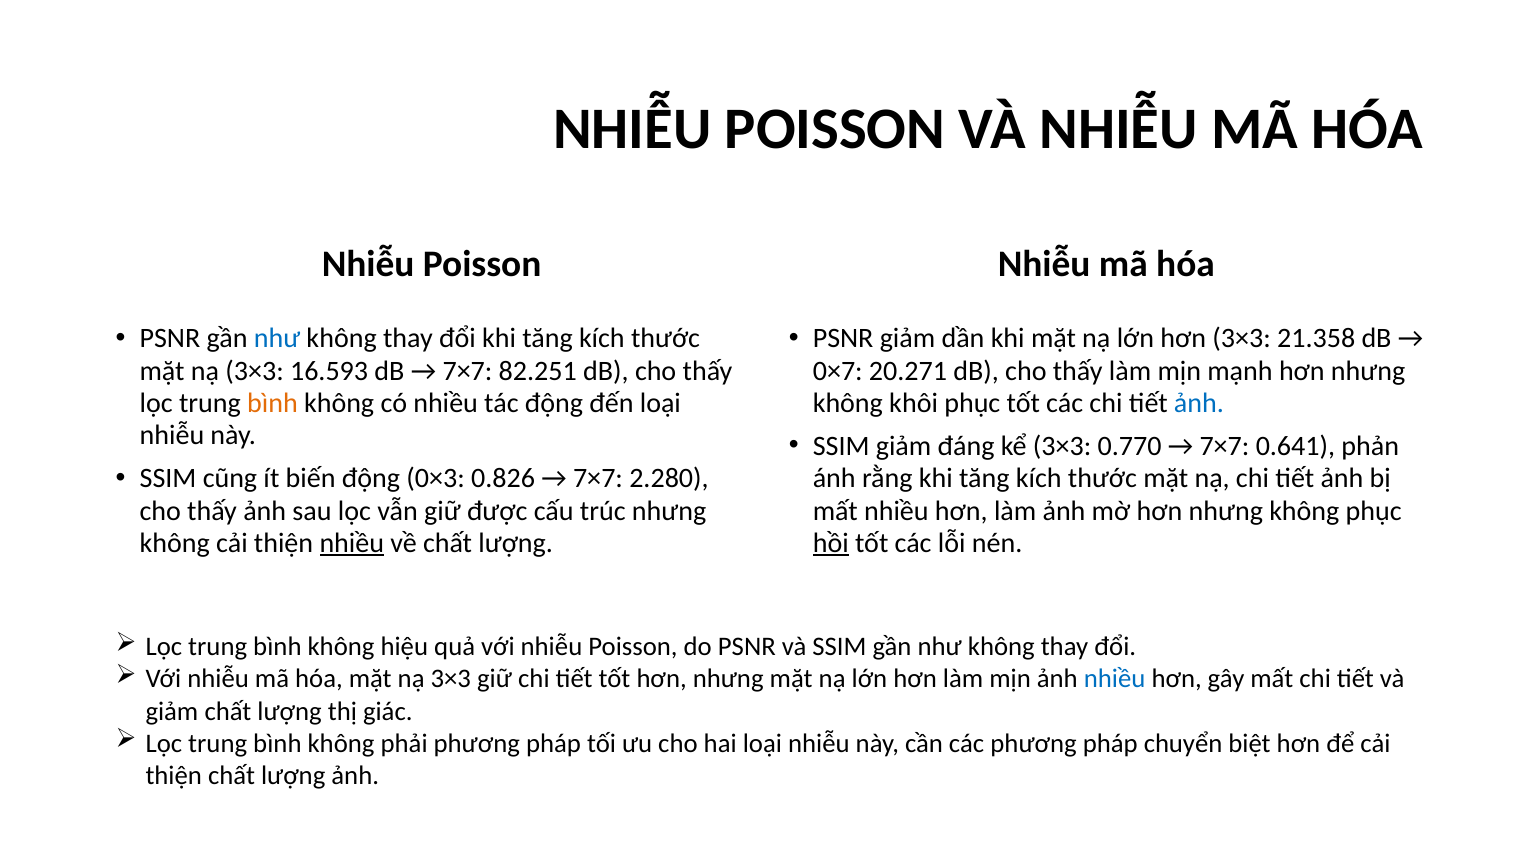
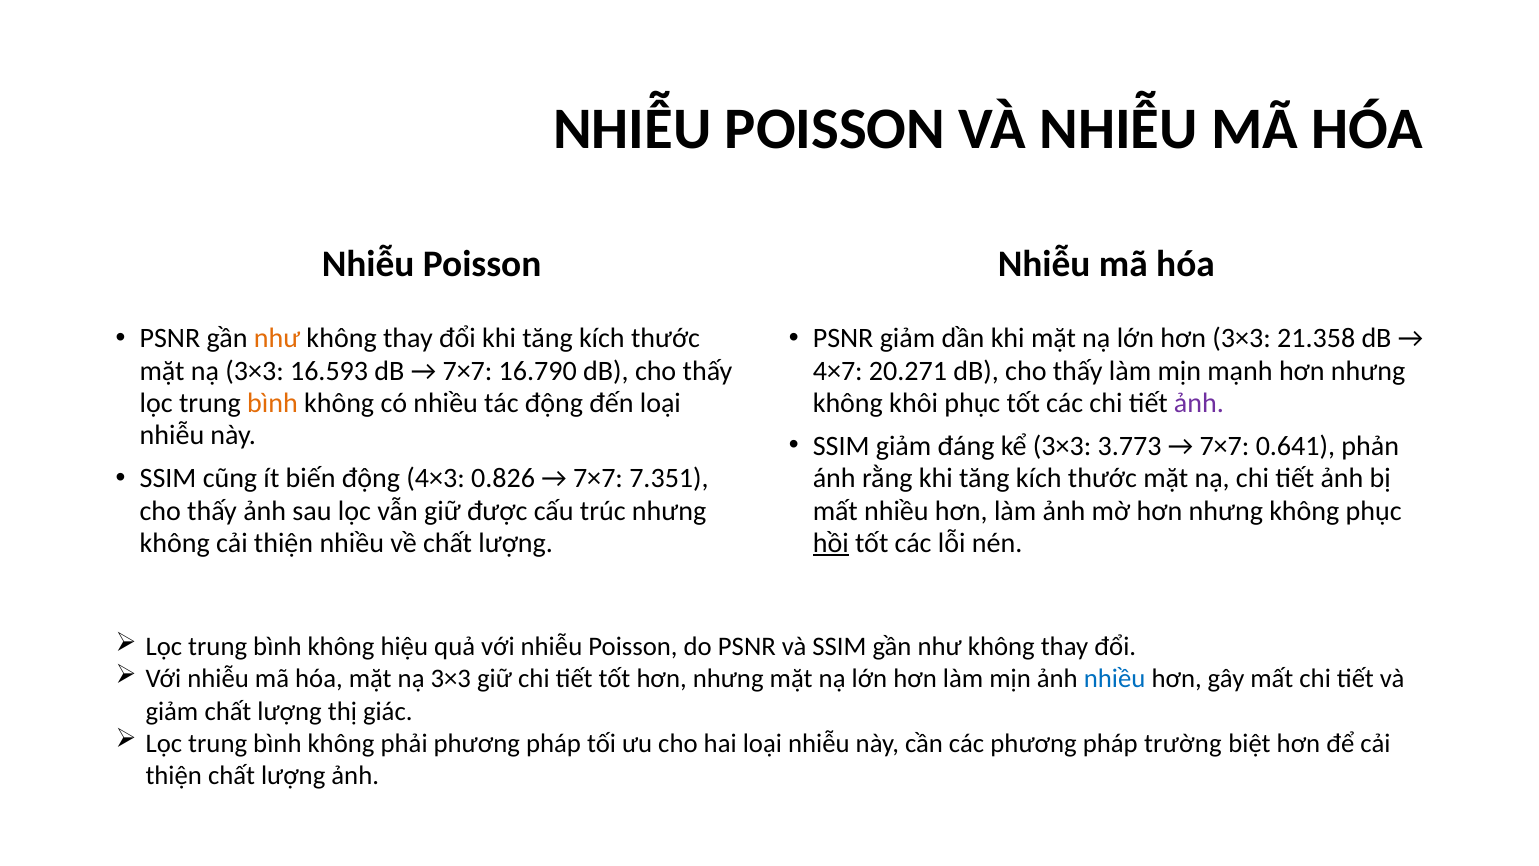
như colour: blue -> orange (277, 339)
82.251: 82.251 -> 16.790 (538, 371)
0×7: 0×7 -> 4×7 (838, 371)
ảnh colour: blue -> purple (1199, 403)
0.770: 0.770 -> 3.773 (1130, 446)
0×3: 0×3 -> 4×3 (436, 478)
2.280: 2.280 -> 7.351 (669, 478)
nhiều underline: present -> none (352, 543)
chuyển: chuyển -> trường (1183, 743)
